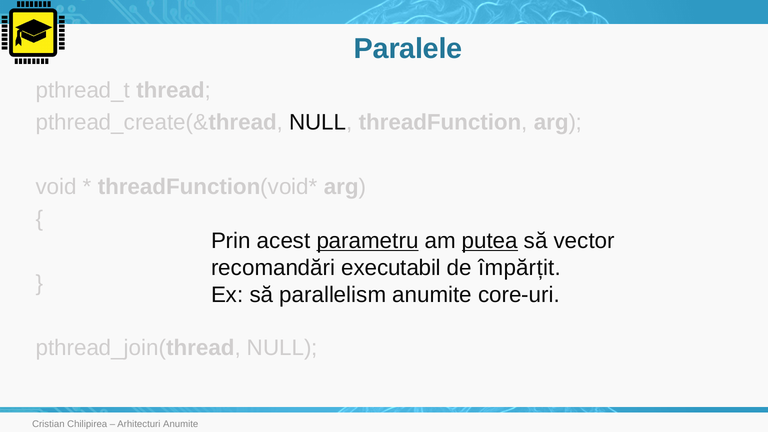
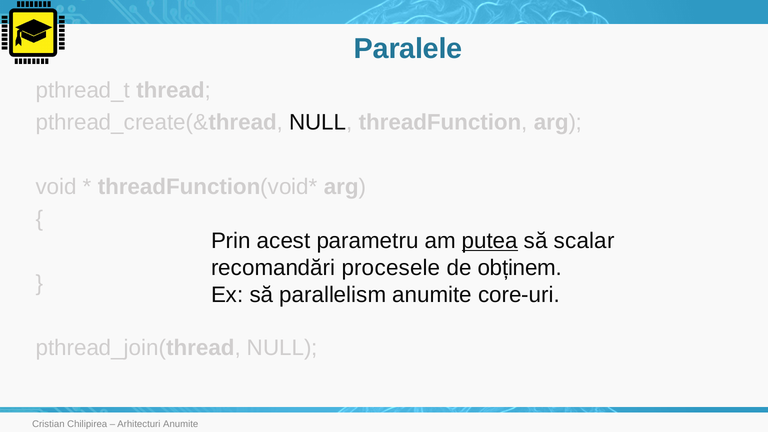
parametru underline: present -> none (368, 241)
vector: vector -> scalar (584, 241)
executabil: executabil -> procesele (391, 268)
împărțit: împărțit -> obținem (520, 268)
